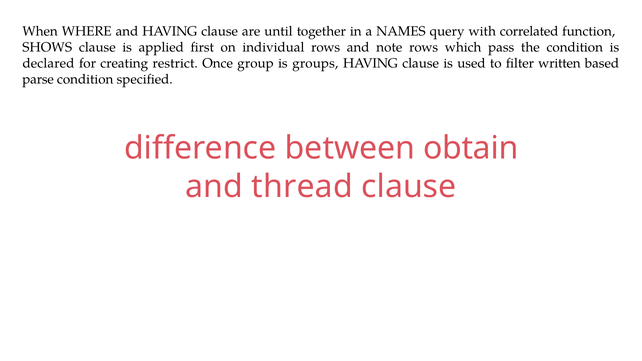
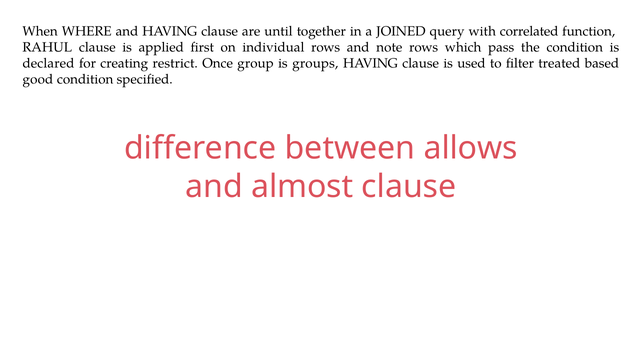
NAMES: NAMES -> JOINED (401, 31)
SHOWS: SHOWS -> RAHUL (47, 47)
written: written -> treated (559, 63)
parse: parse -> good (38, 79)
obtain: obtain -> allows (471, 148)
thread: thread -> almost (302, 187)
